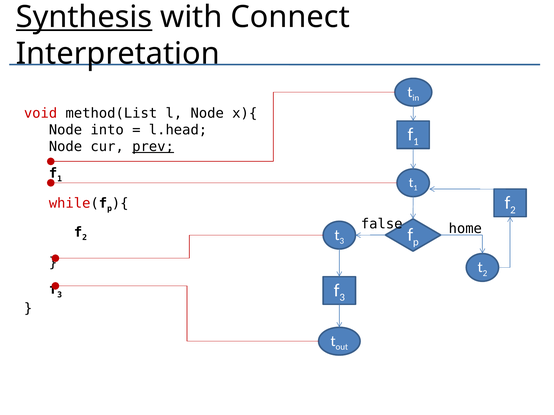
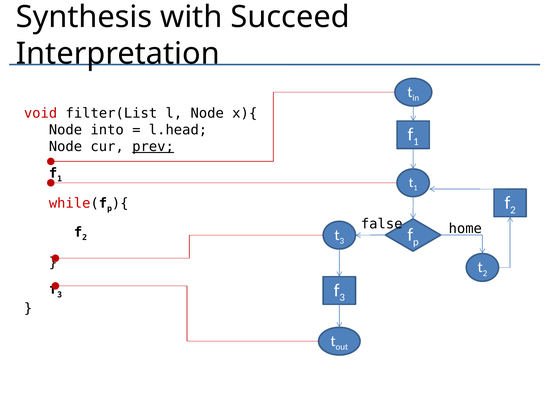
Synthesis underline: present -> none (84, 17)
Connect: Connect -> Succeed (290, 17)
method(List: method(List -> filter(List (111, 114)
